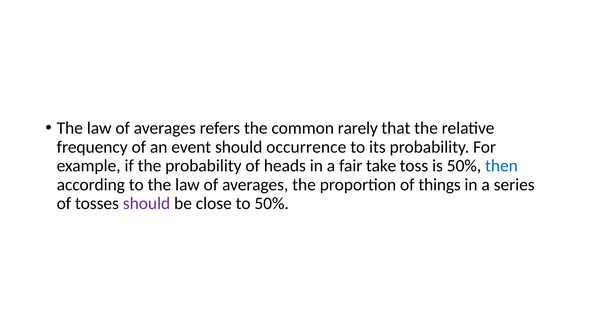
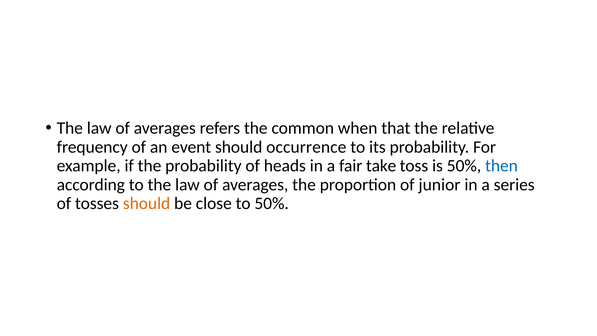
rarely: rarely -> when (358, 128)
things: things -> junior (439, 184)
should colour: purple -> orange (147, 203)
